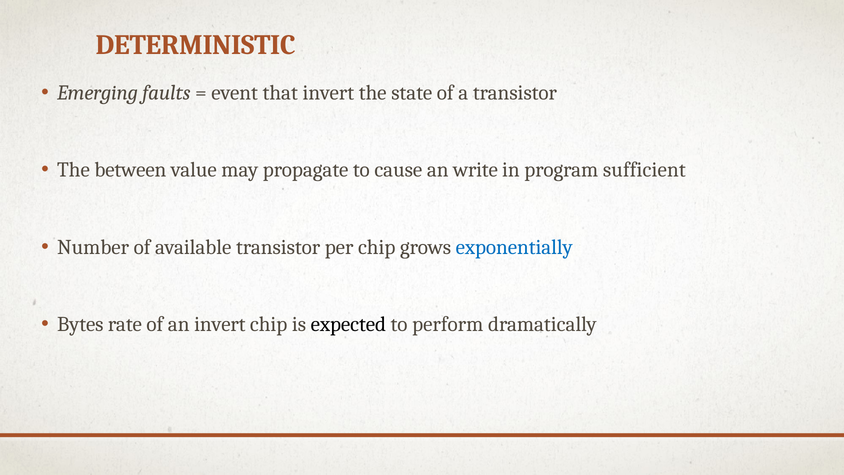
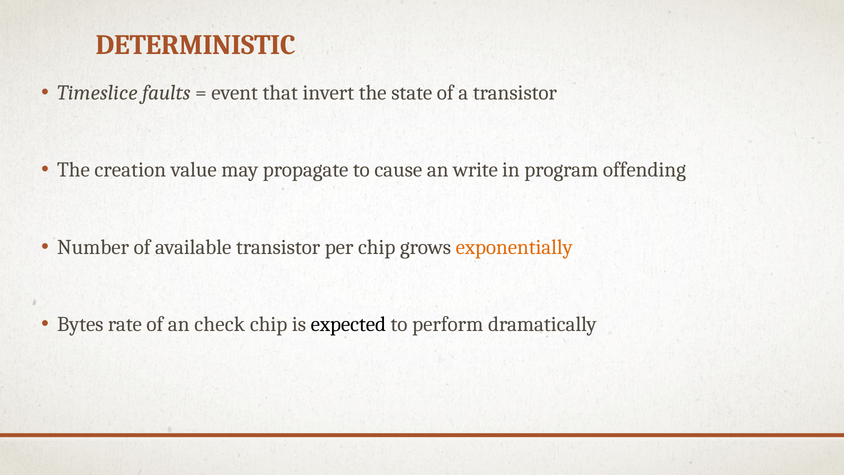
Emerging: Emerging -> Timeslice (97, 93)
between: between -> creation (130, 170)
sufficient: sufficient -> offending (644, 170)
exponentially colour: blue -> orange (514, 247)
an invert: invert -> check (220, 324)
